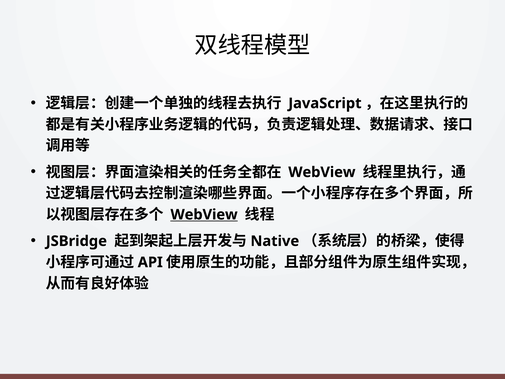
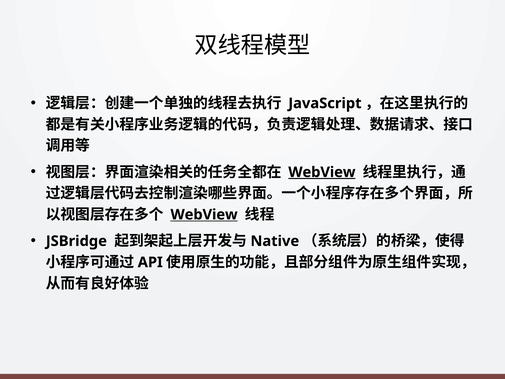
WebView underline: none -> present (322, 172)
